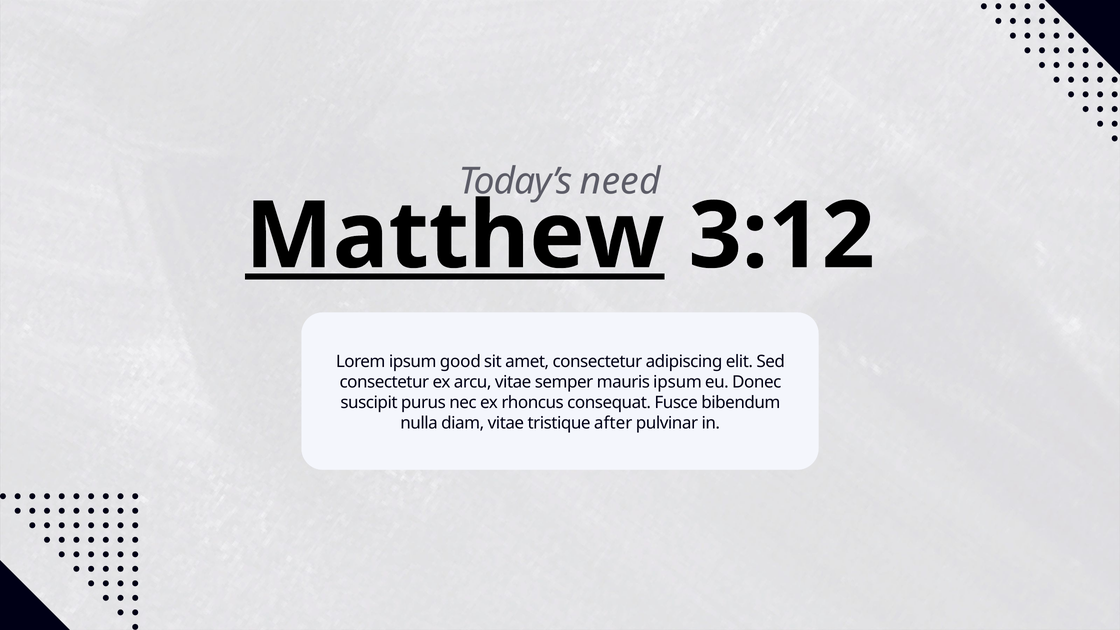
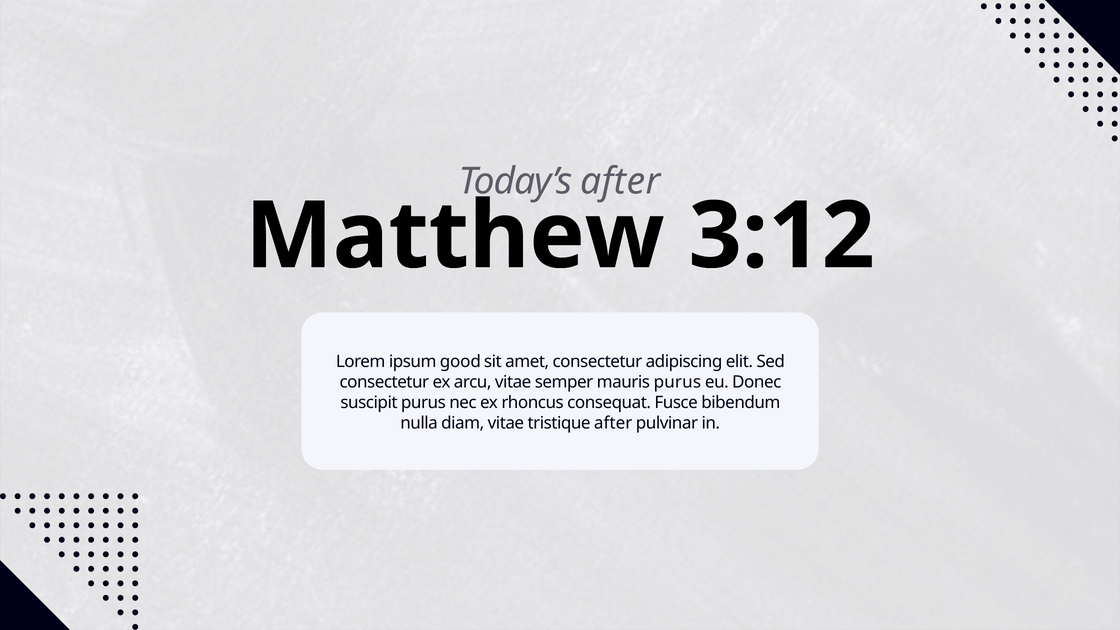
Today’s need: need -> after (620, 182)
Matthew underline: present -> none (455, 236)
mauris ipsum: ipsum -> purus (677, 382)
